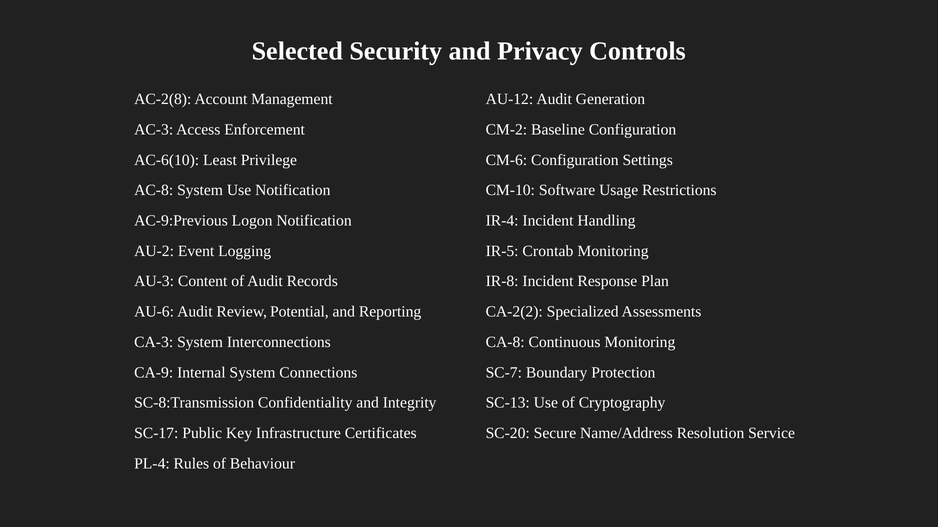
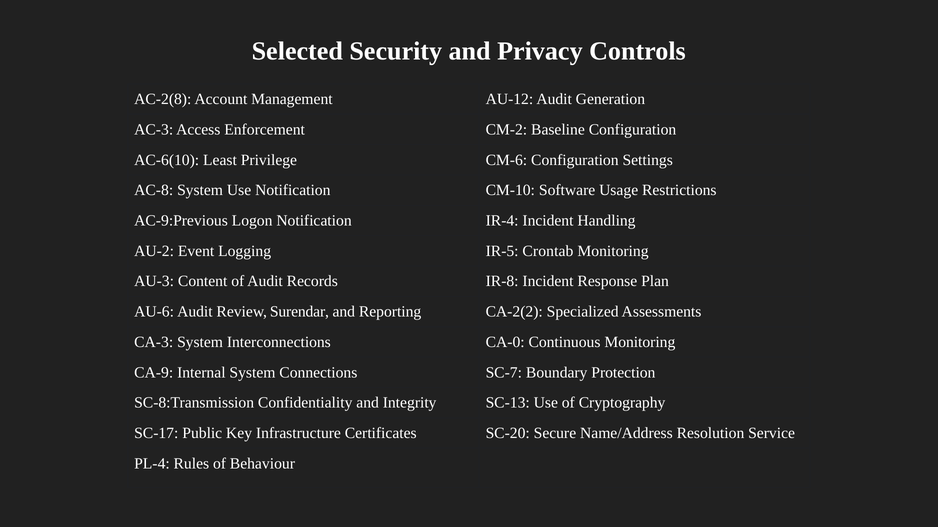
Potential: Potential -> Surendar (299, 312)
CA-8: CA-8 -> CA-0 (505, 342)
